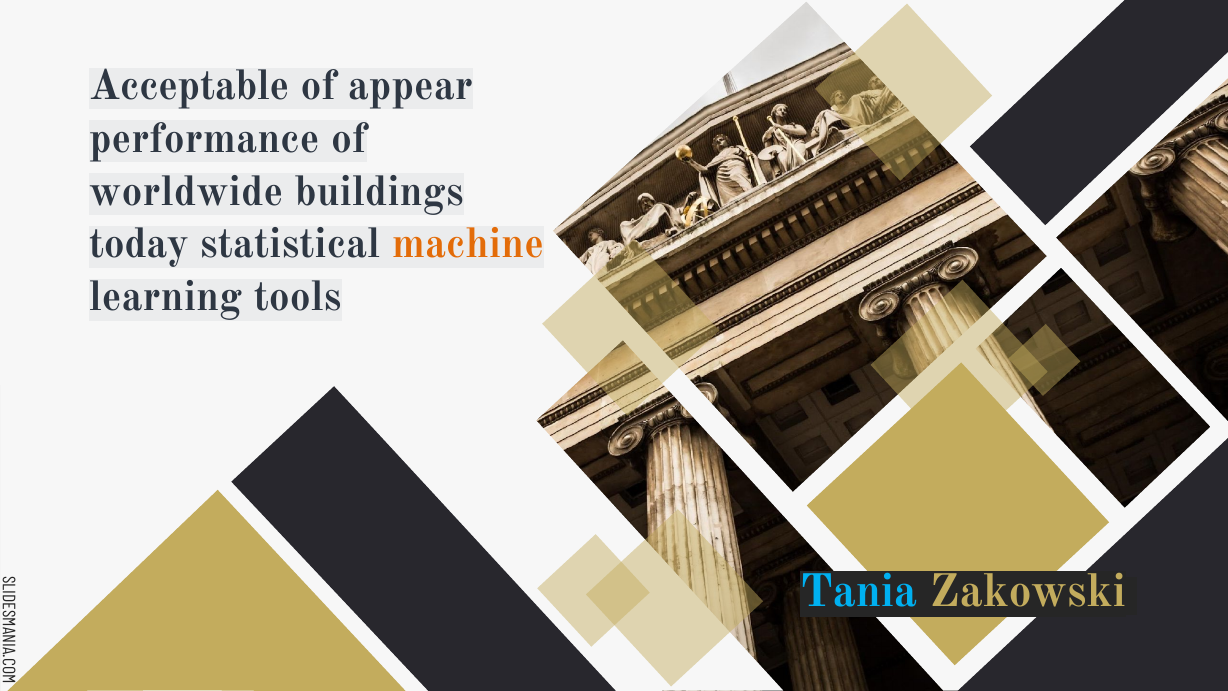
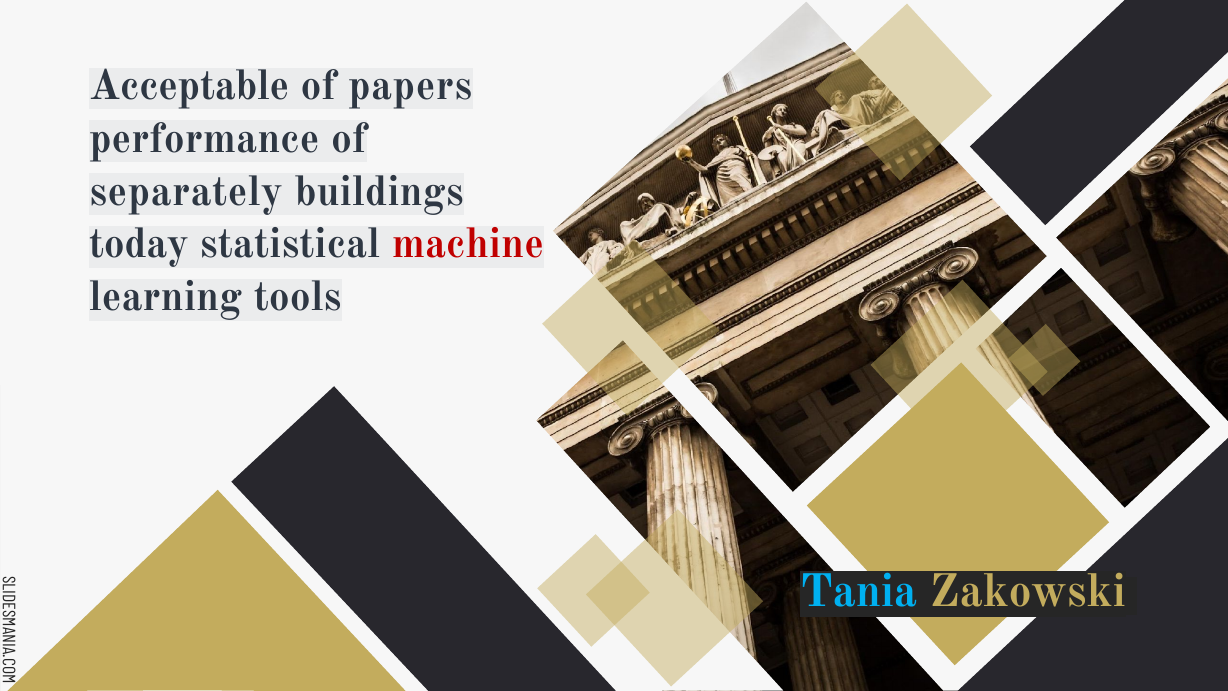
appear: appear -> papers (410, 85)
worldwide: worldwide -> separately (186, 191)
machine colour: orange -> red (468, 244)
